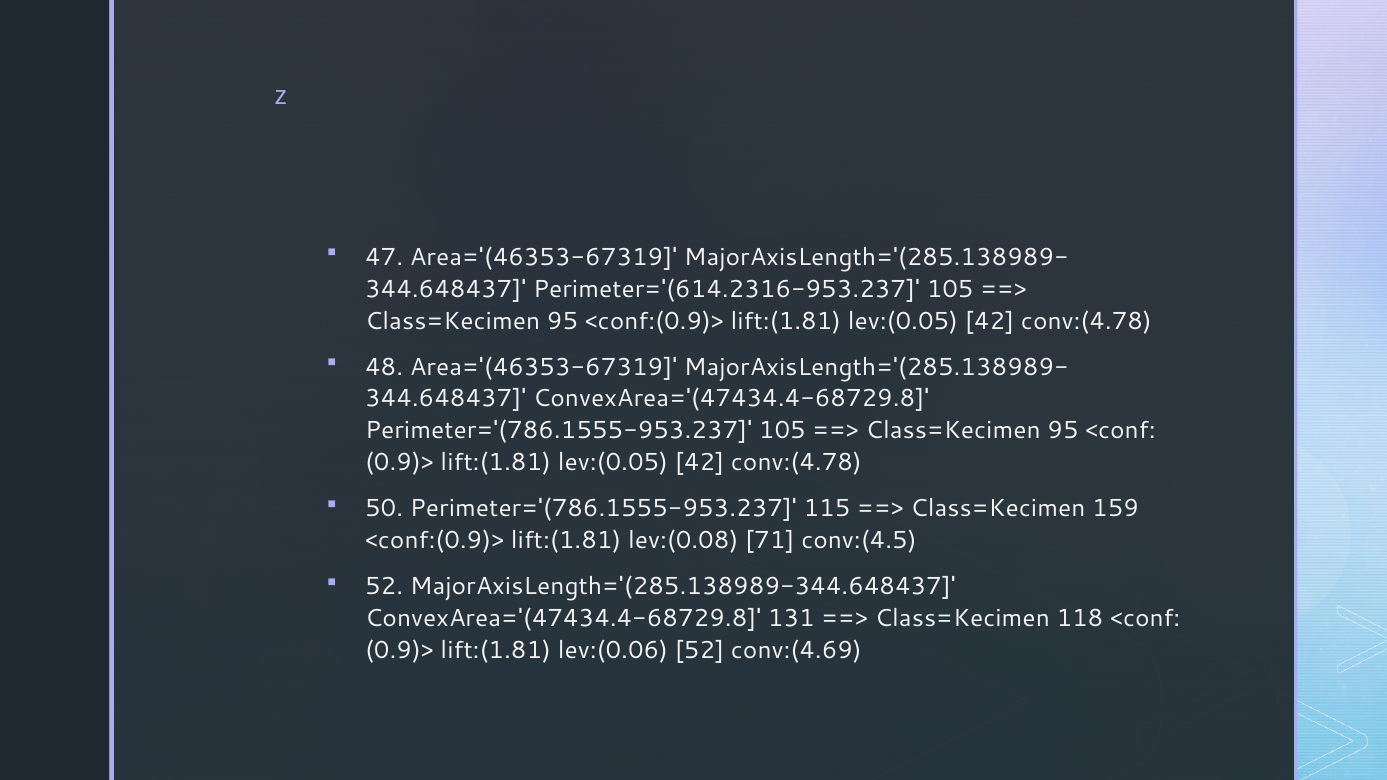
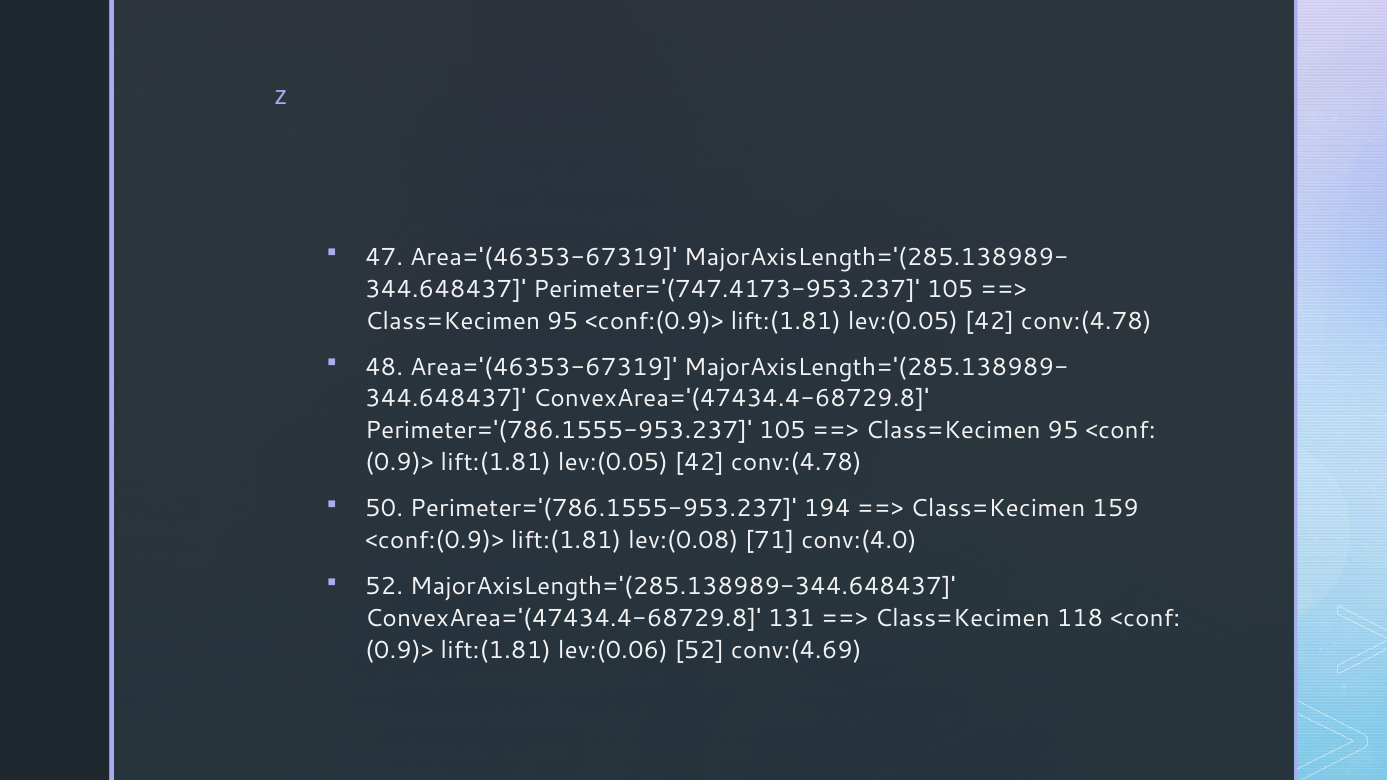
Perimeter='(614.2316-953.237: Perimeter='(614.2316-953.237 -> Perimeter='(747.4173-953.237 (727, 289)
115: 115 -> 194 (827, 509)
conv:(4.5: conv:(4.5 -> conv:(4.0 (859, 540)
